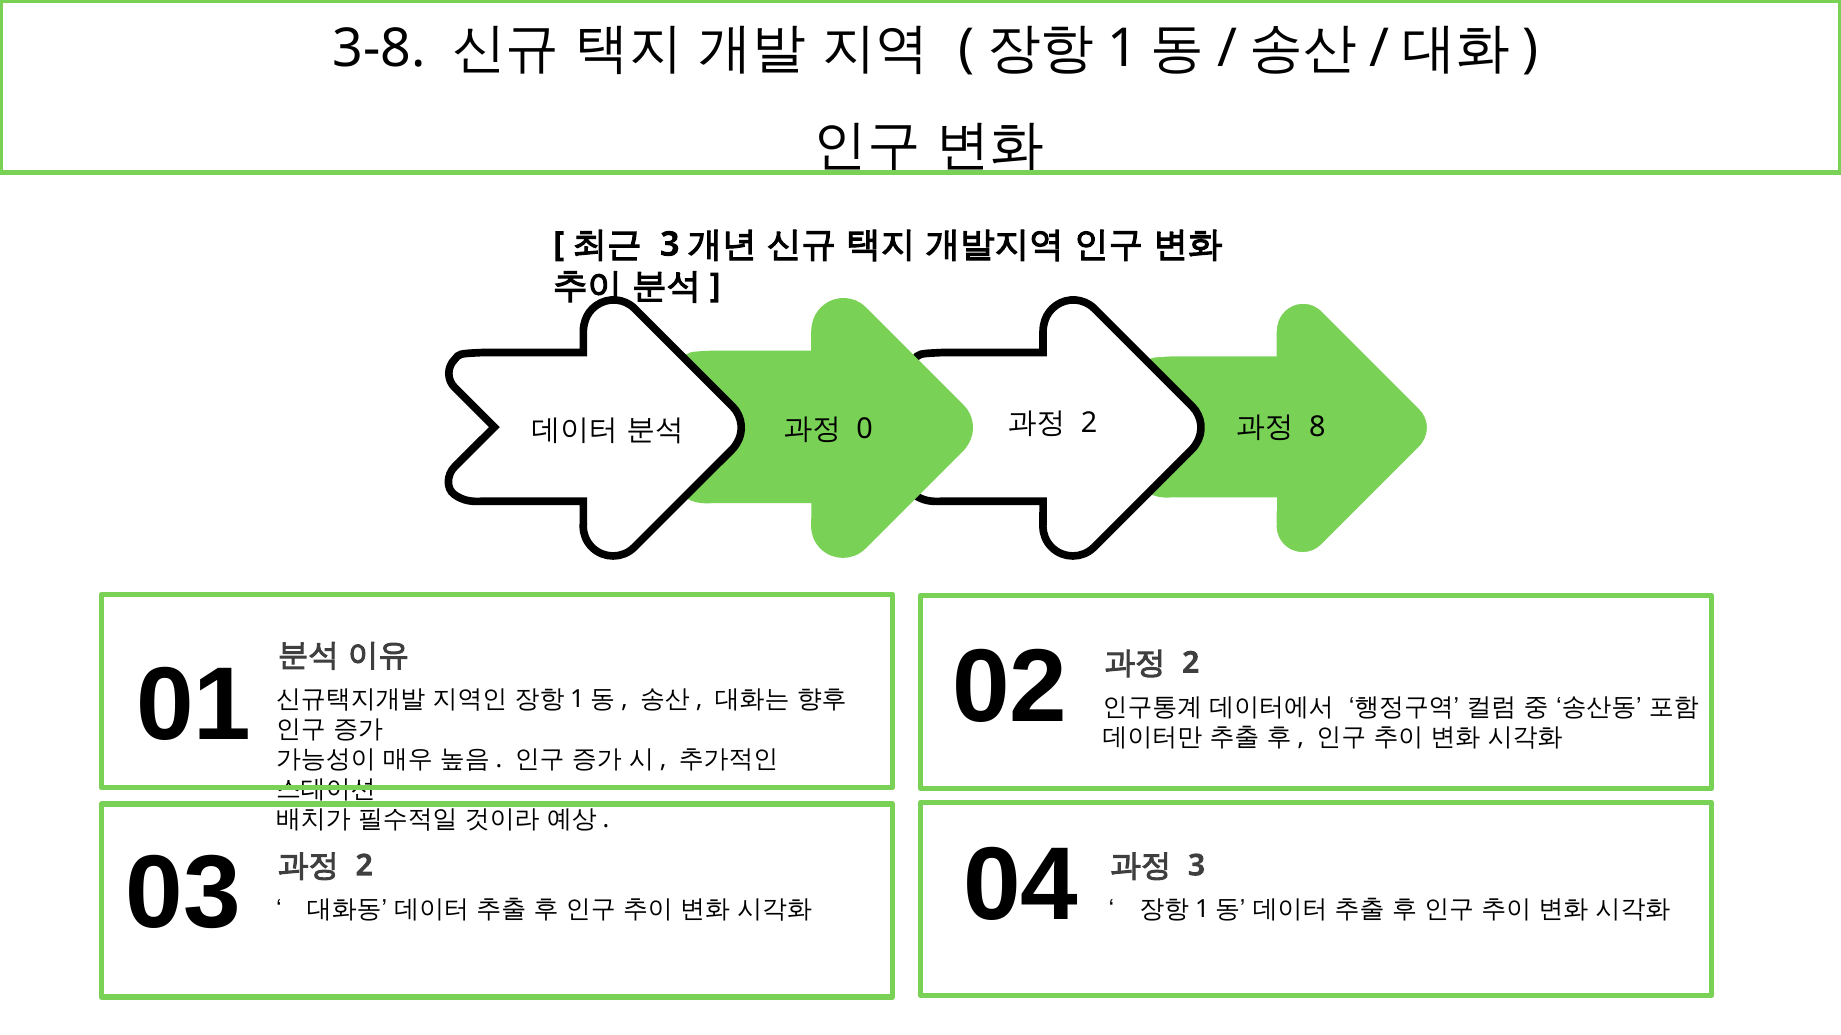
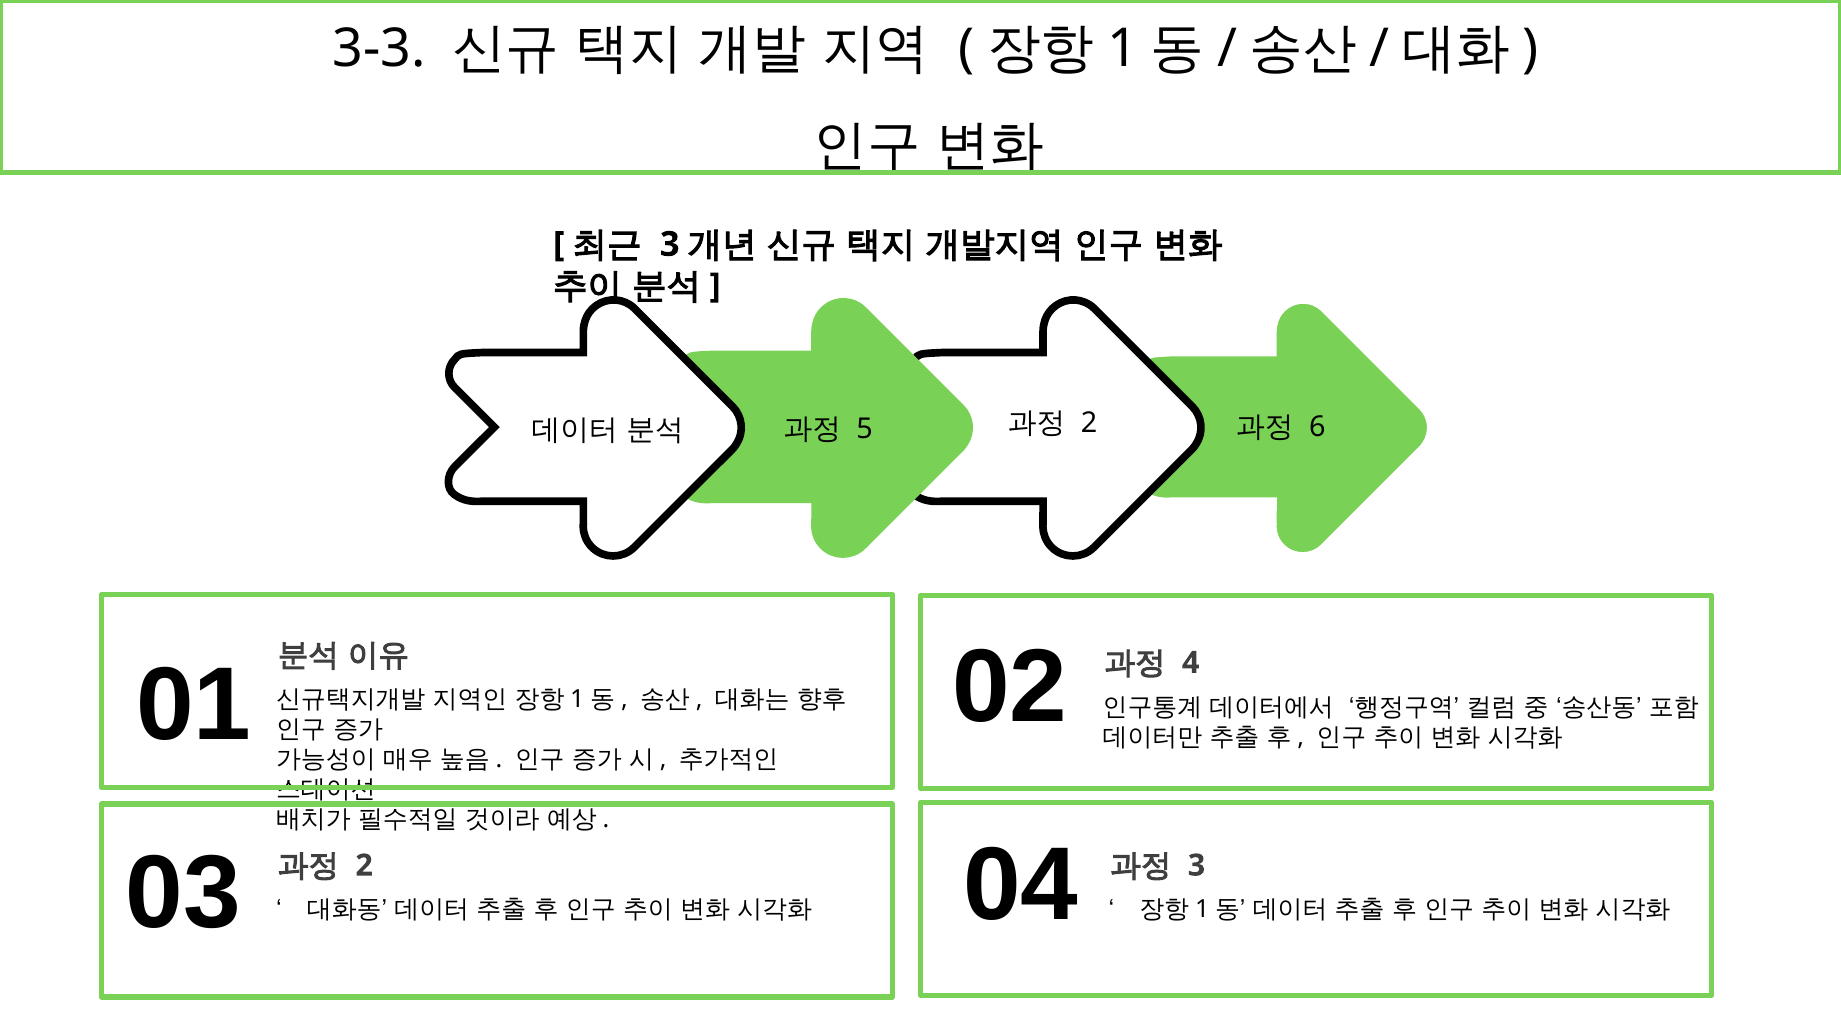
3-8: 3-8 -> 3-3 (379, 49)
0: 0 -> 5 (865, 429)
8: 8 -> 6 (1317, 427)
2: 2 -> 4 (1191, 663)
